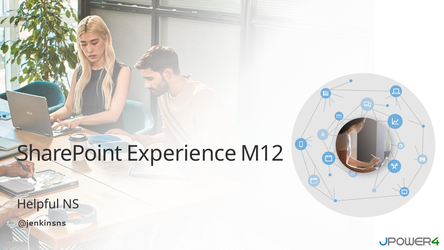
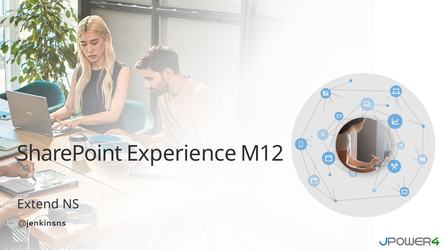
Helpful: Helpful -> Extend (38, 204)
